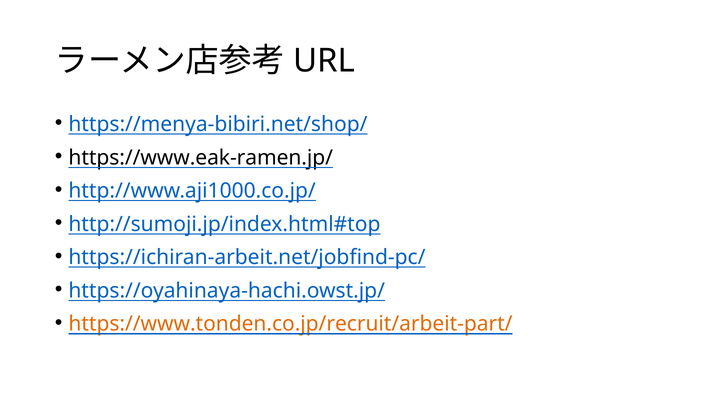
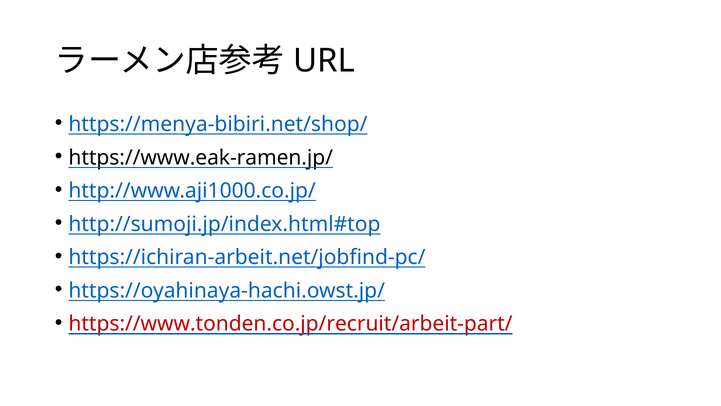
https://www.tonden.co.jp/recruit/arbeit-part/ colour: orange -> red (291, 324)
